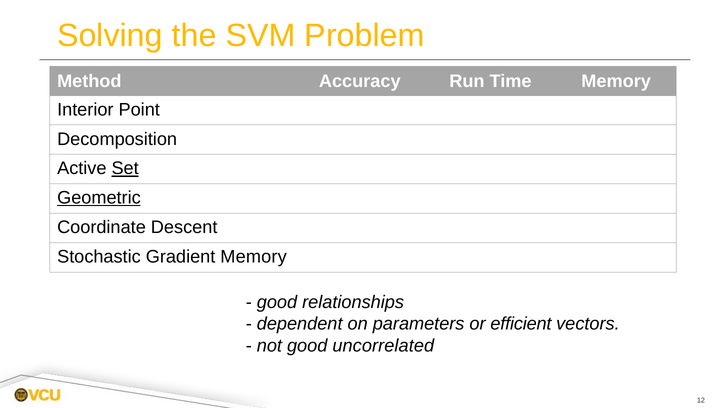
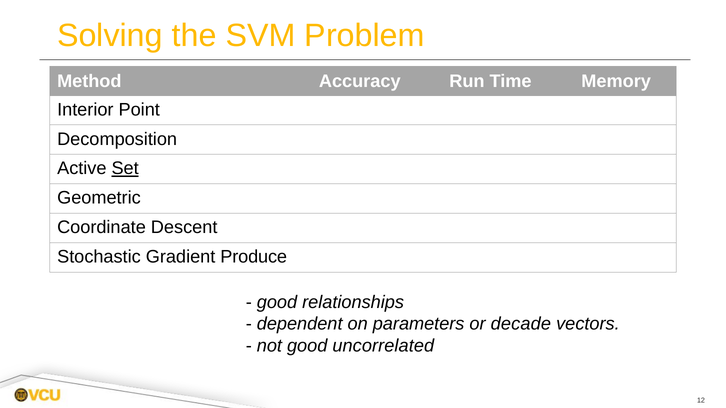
Geometric underline: present -> none (99, 198)
Gradient Memory: Memory -> Produce (254, 257)
efficient: efficient -> decade (521, 324)
